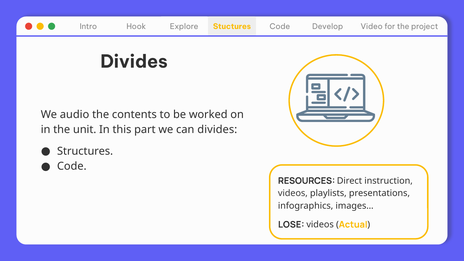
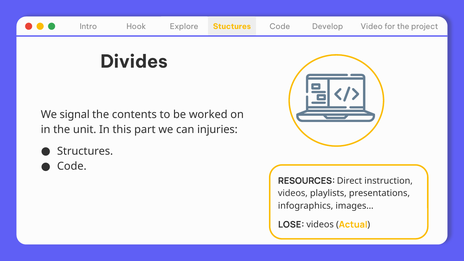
audio: audio -> signal (75, 114)
can divides: divides -> injuries (217, 130)
